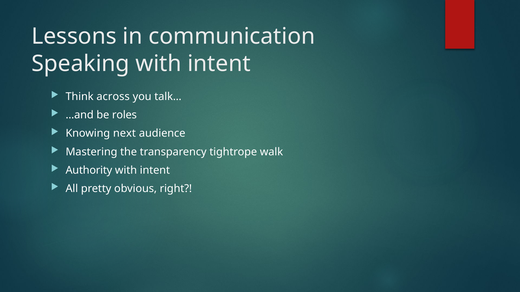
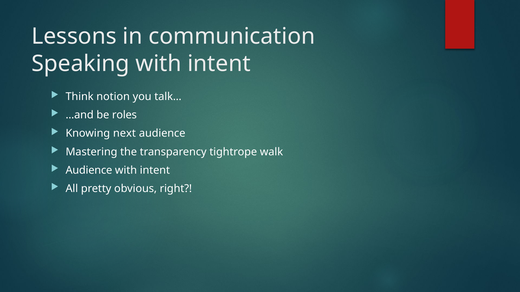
across: across -> notion (113, 97)
Authority: Authority -> Audience (89, 170)
